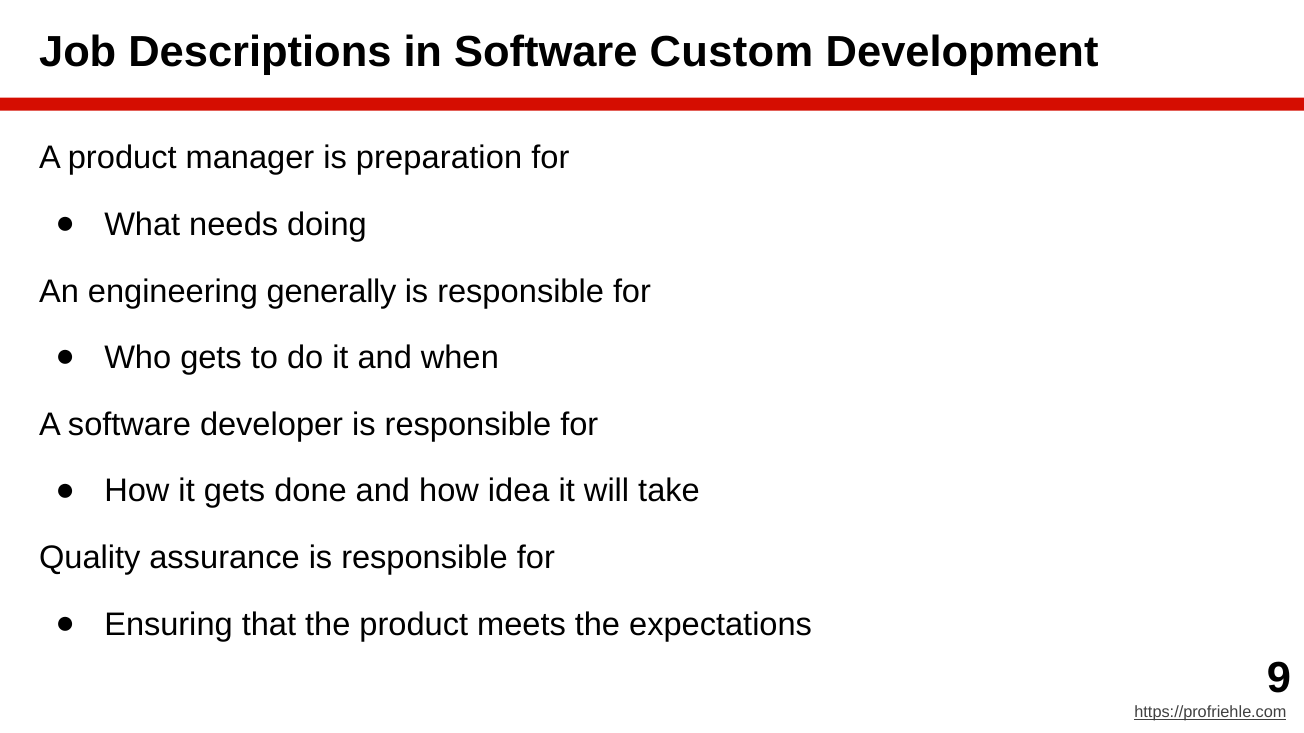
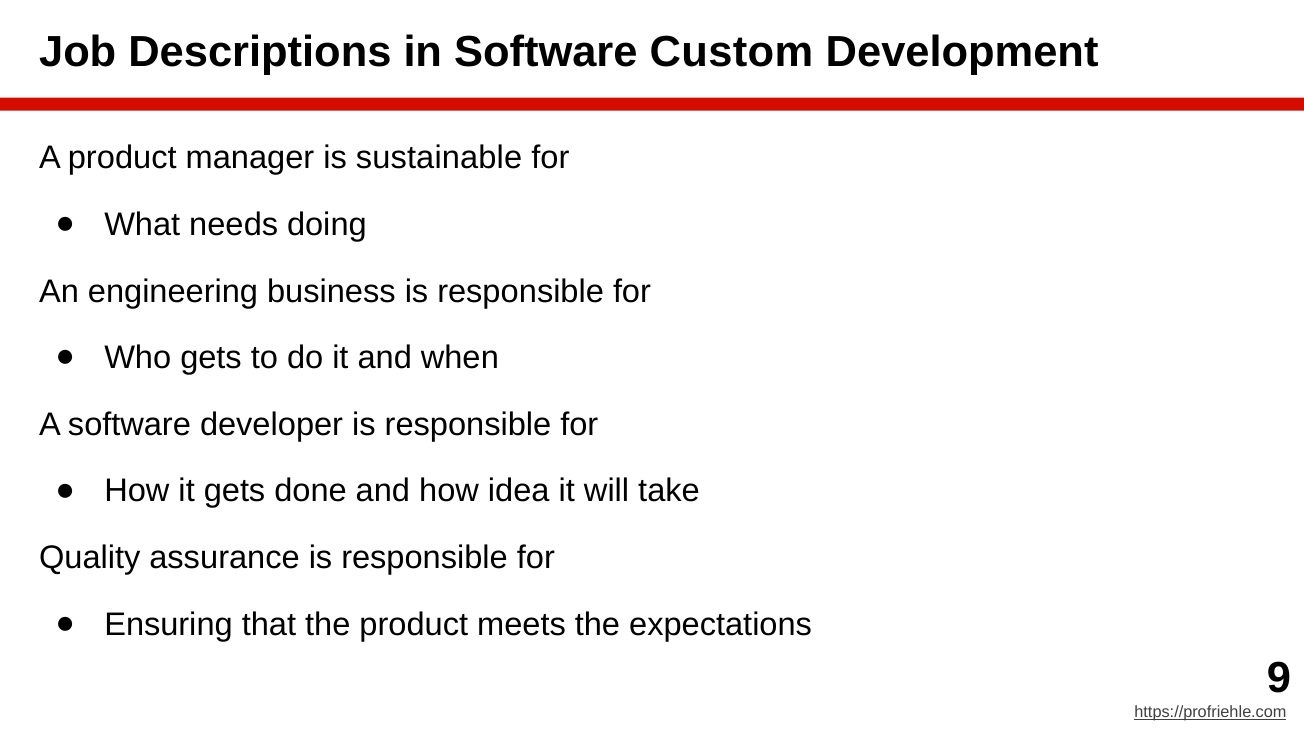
preparation: preparation -> sustainable (439, 158)
generally: generally -> business (331, 291)
